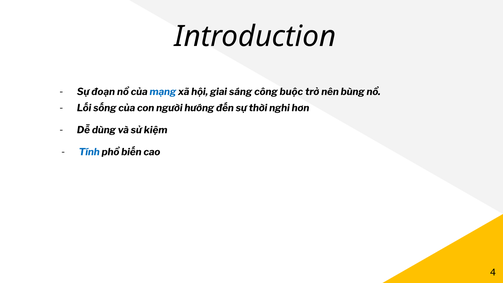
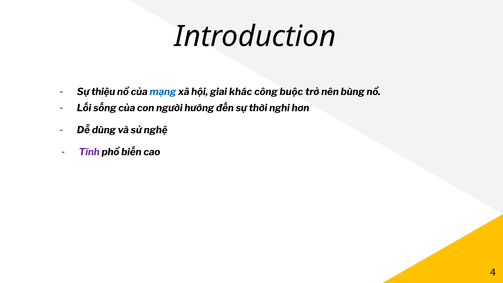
đoạn: đoạn -> thiệu (103, 92)
sáng: sáng -> khác (241, 92)
kiệm: kiệm -> nghệ (156, 130)
Tính colour: blue -> purple (89, 152)
